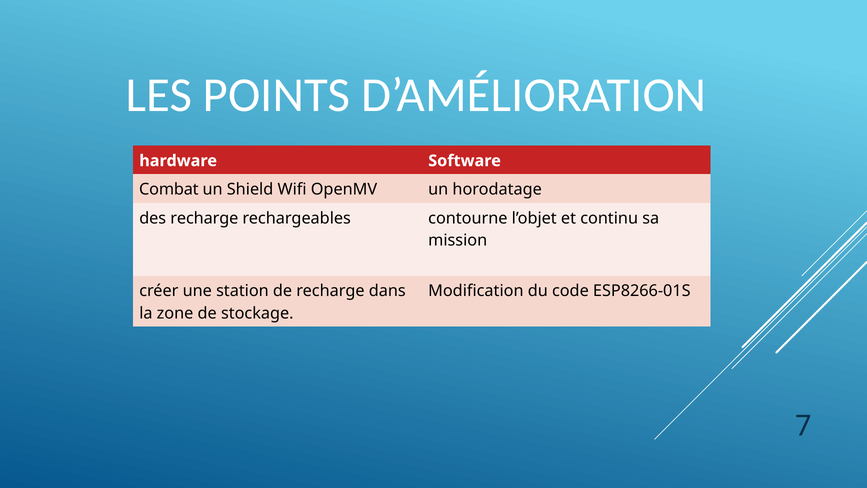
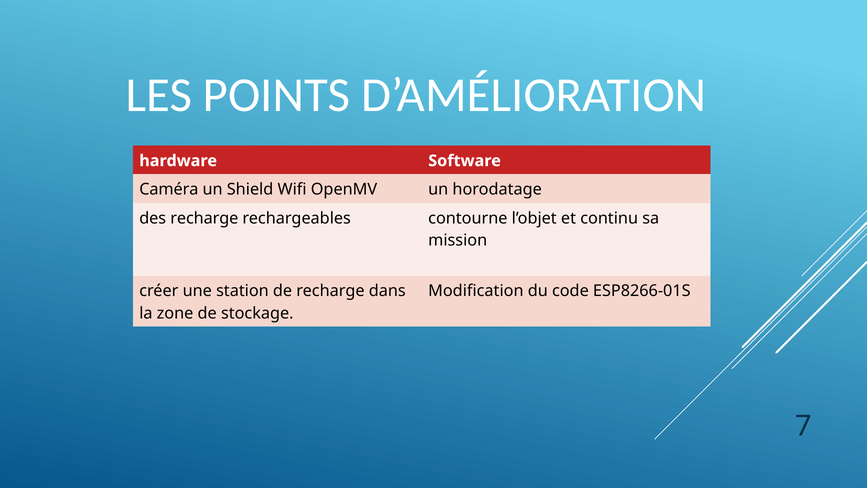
Combat: Combat -> Caméra (169, 189)
